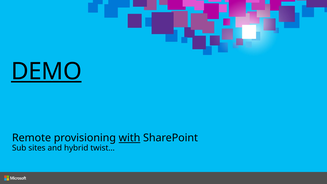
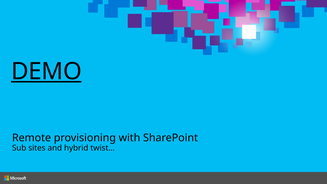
with underline: present -> none (130, 138)
